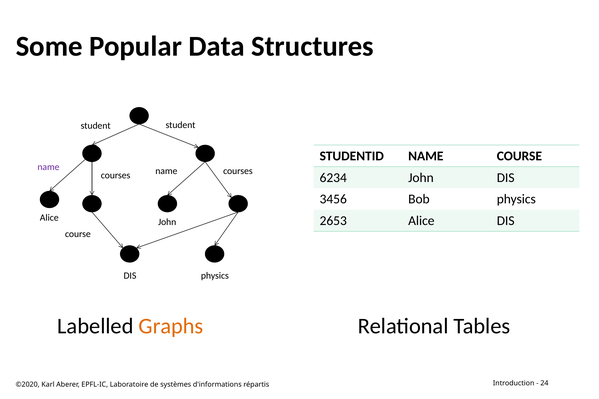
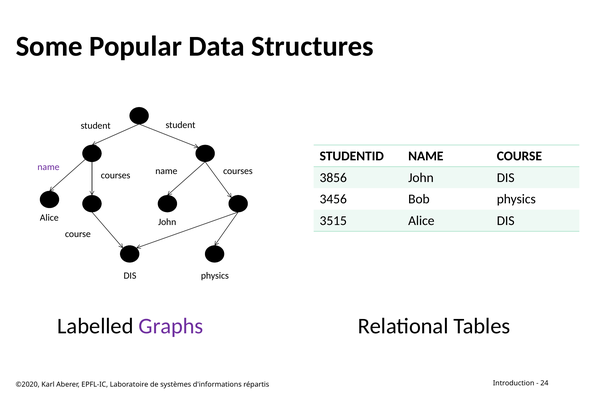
6234: 6234 -> 3856 (333, 178)
2653: 2653 -> 3515 (333, 221)
Graphs colour: orange -> purple (171, 327)
